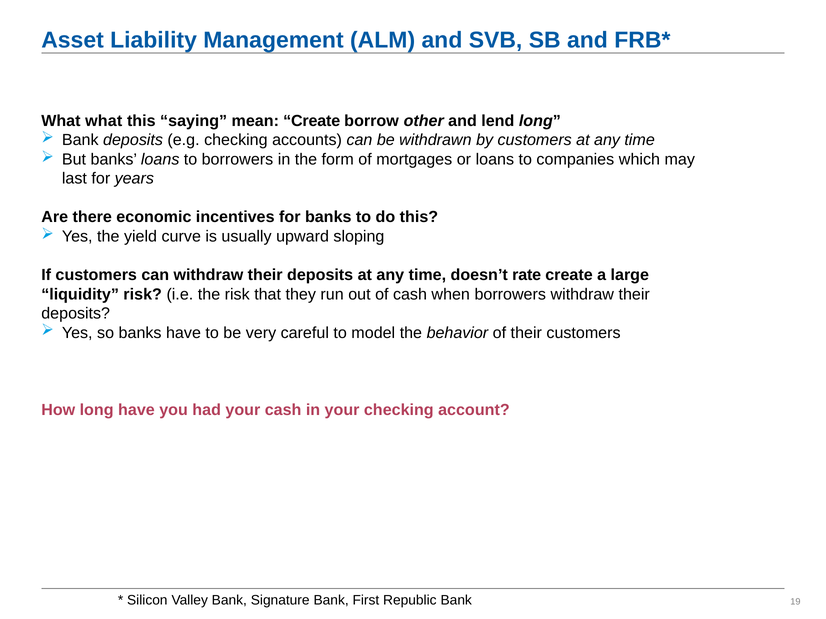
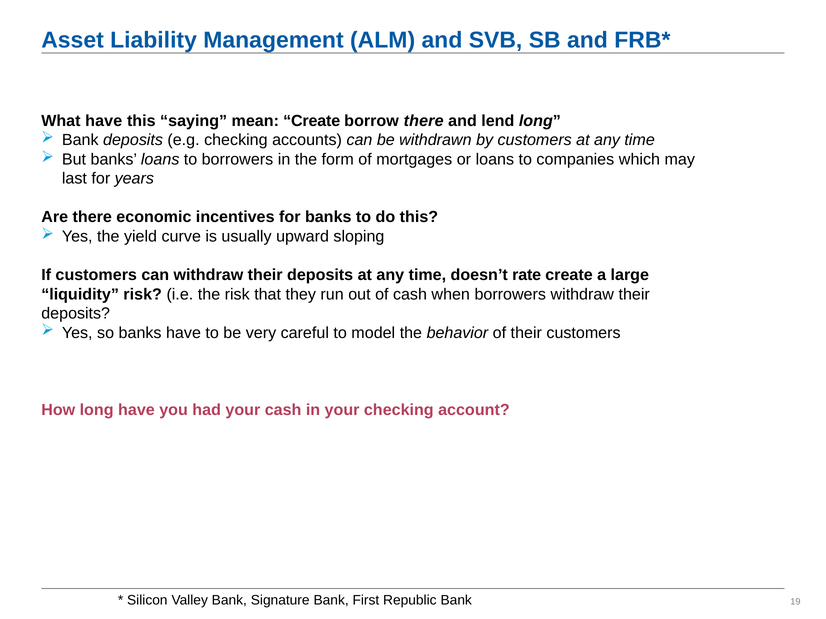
what: what -> have (104, 121)
borrow other: other -> there (424, 121)
